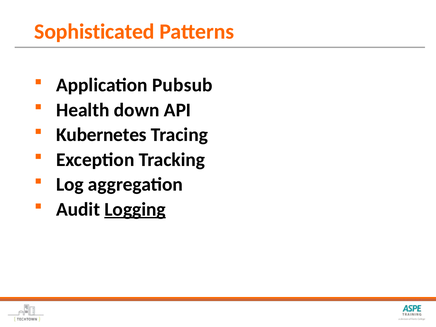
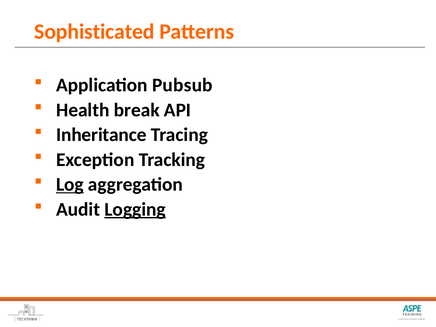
down: down -> break (137, 110)
Kubernetes: Kubernetes -> Inheritance (101, 135)
Log underline: none -> present (70, 184)
